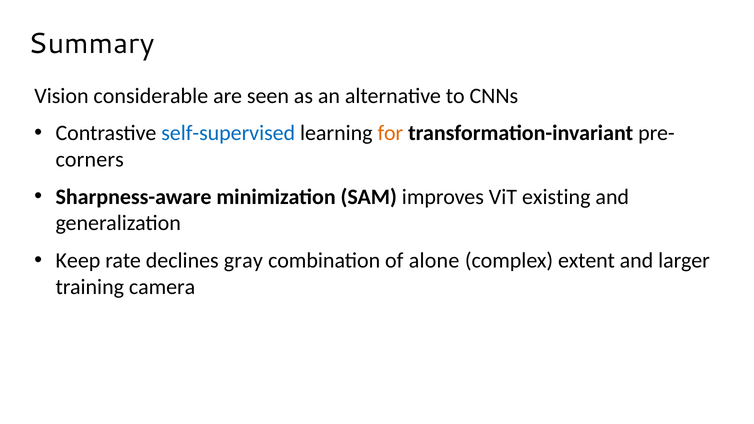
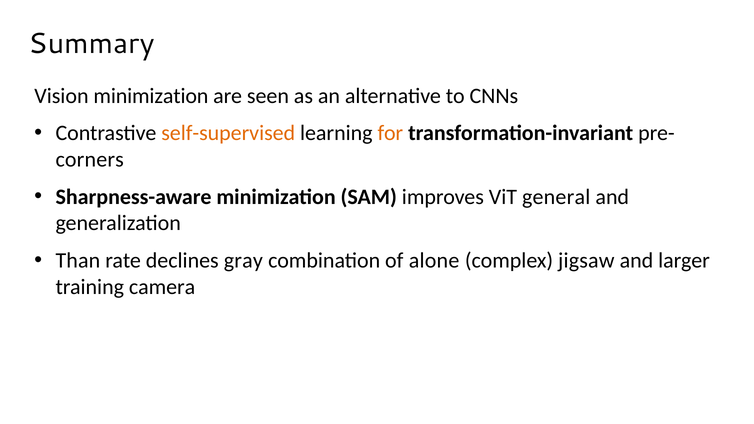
Vision considerable: considerable -> minimization (151, 96)
self-supervised colour: blue -> orange (228, 133)
existing: existing -> general (556, 197)
Keep: Keep -> Than (78, 261)
extent: extent -> jigsaw (586, 261)
